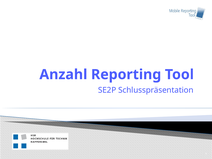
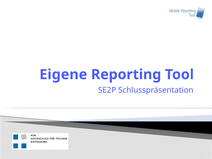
Anzahl: Anzahl -> Eigene (63, 75)
